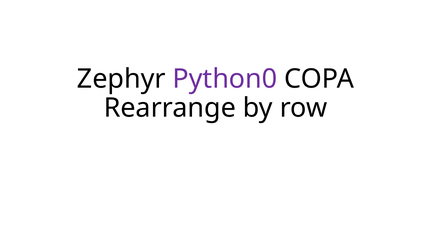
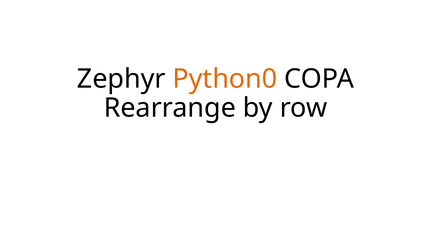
Python0 colour: purple -> orange (225, 79)
